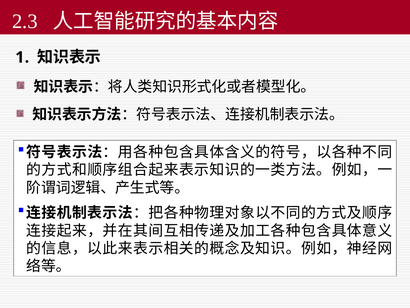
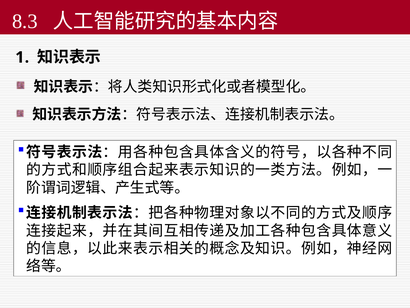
2.3: 2.3 -> 8.3 (25, 21)
